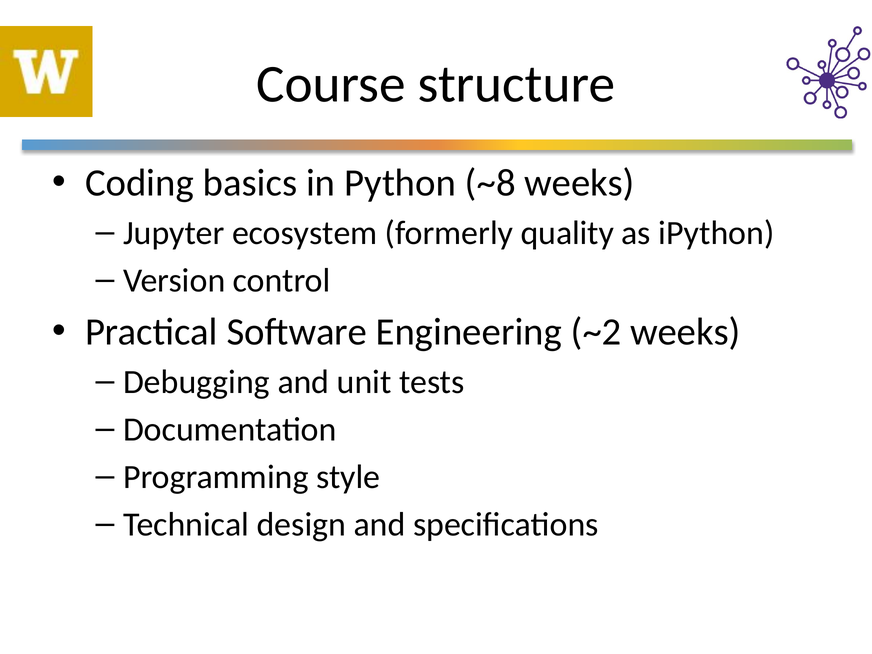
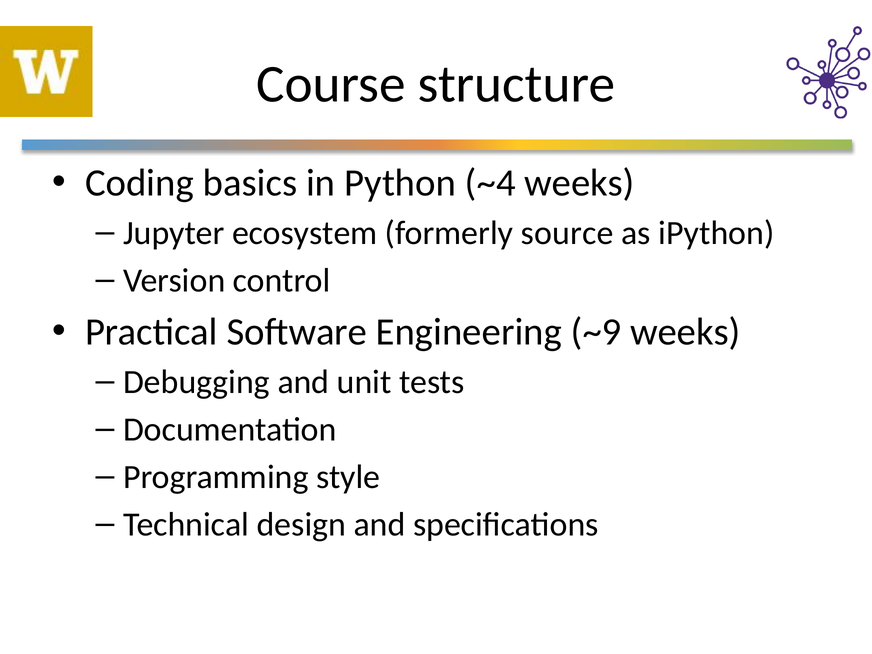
~8: ~8 -> ~4 (490, 183)
quality: quality -> source (567, 233)
~2: ~2 -> ~9 (596, 332)
